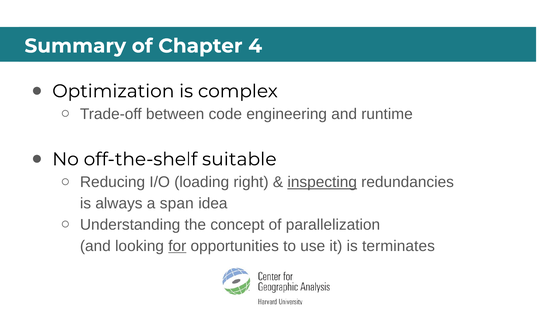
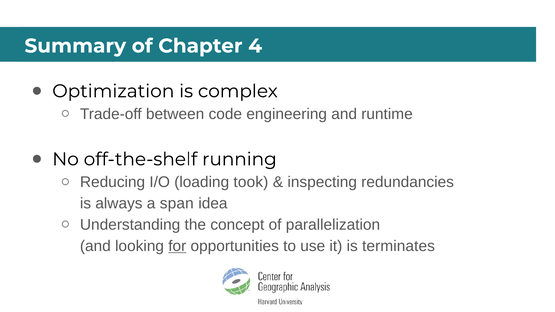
suitable: suitable -> running (239, 159)
right: right -> took (251, 182)
inspecting underline: present -> none (322, 182)
